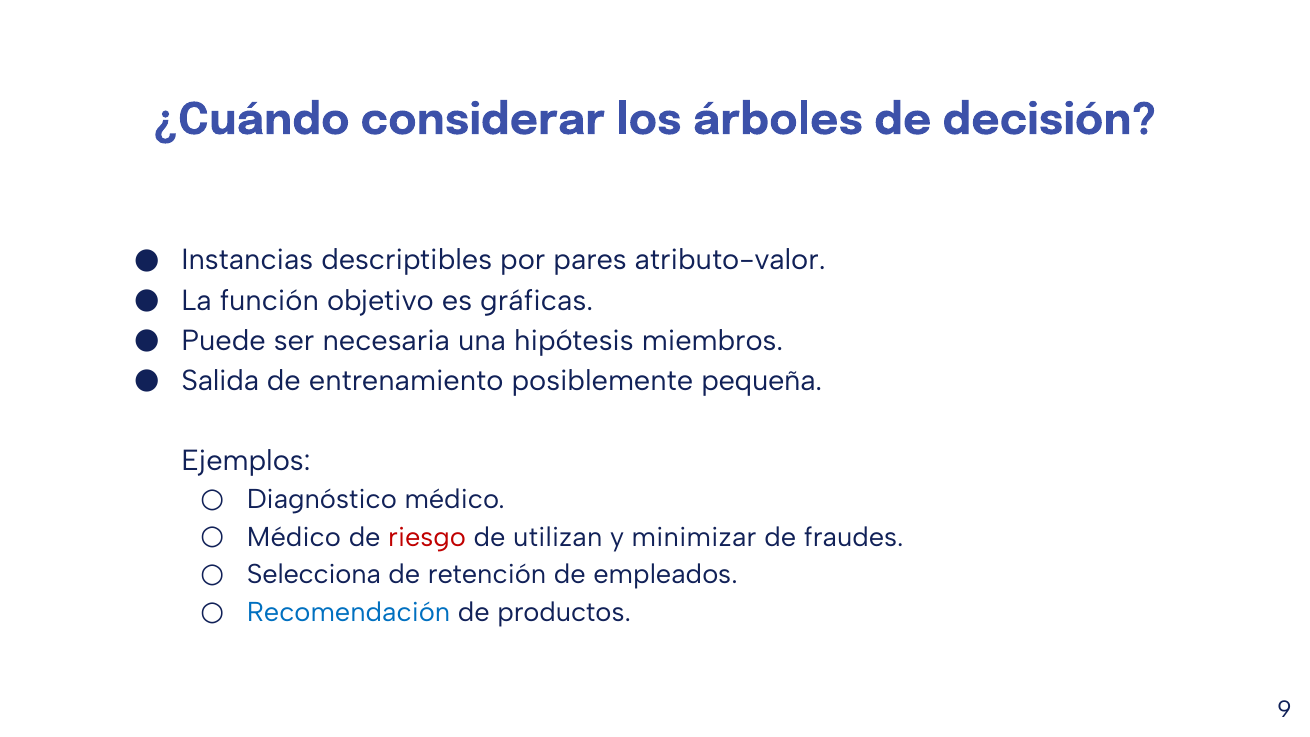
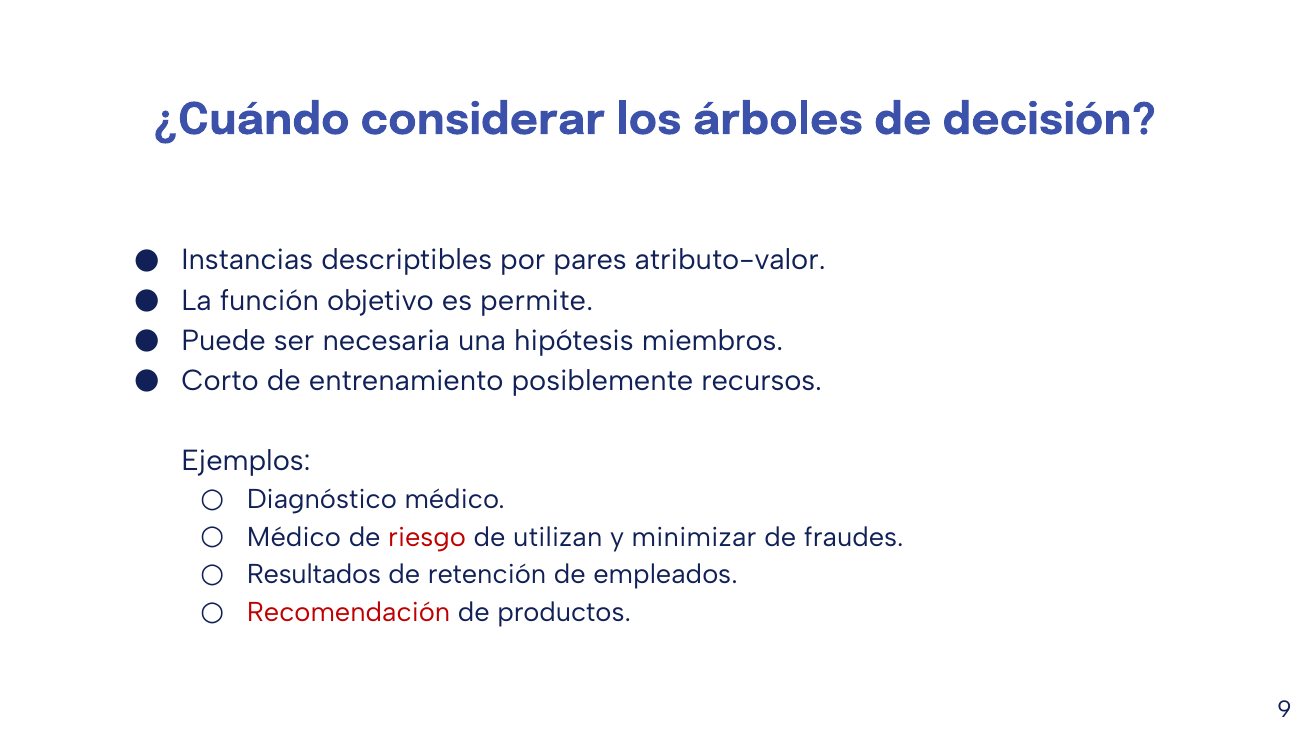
gráficas: gráficas -> permite (537, 300)
Salida: Salida -> Corto (220, 381)
pequeña: pequeña -> recursos (762, 381)
Selecciona: Selecciona -> Resultados (314, 575)
Recomendación colour: blue -> red (349, 612)
